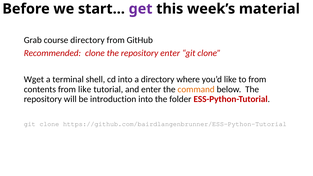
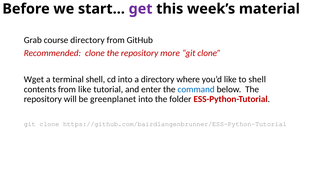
repository enter: enter -> more (170, 53)
to from: from -> shell (257, 79)
command colour: orange -> blue (196, 89)
introduction: introduction -> greenplanet (113, 99)
